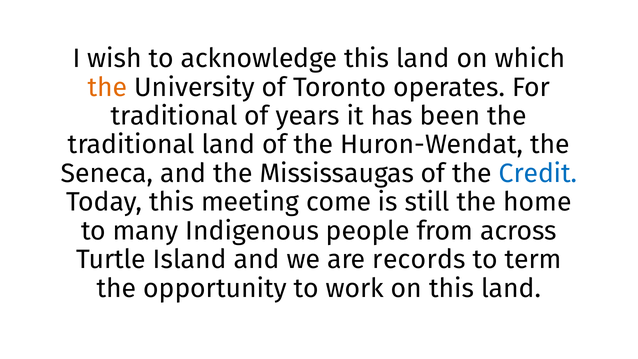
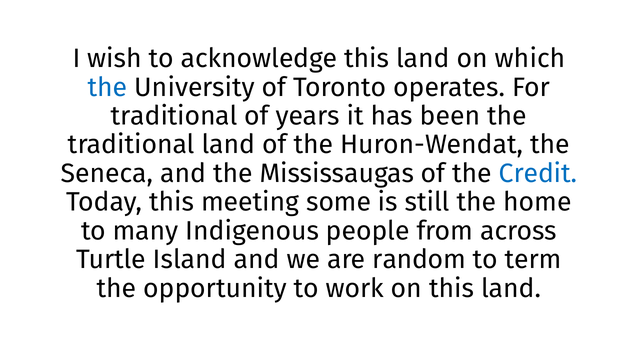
the colour: orange -> blue (108, 87)
come: come -> some (339, 202)
records: records -> random (419, 260)
